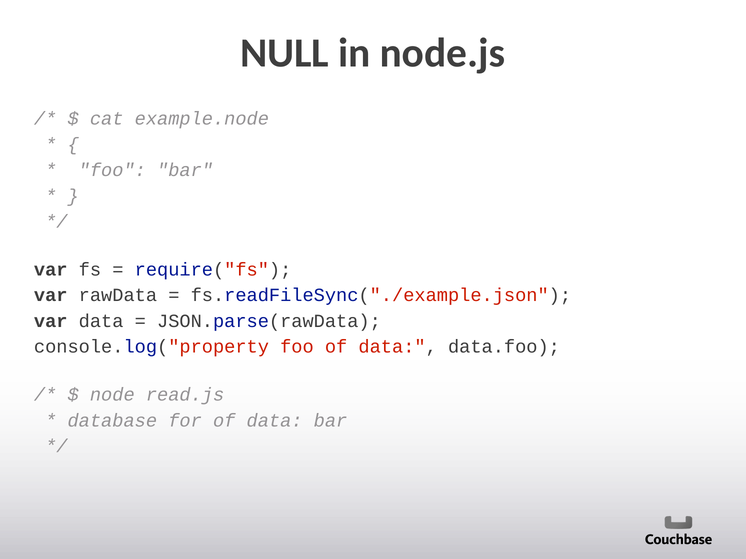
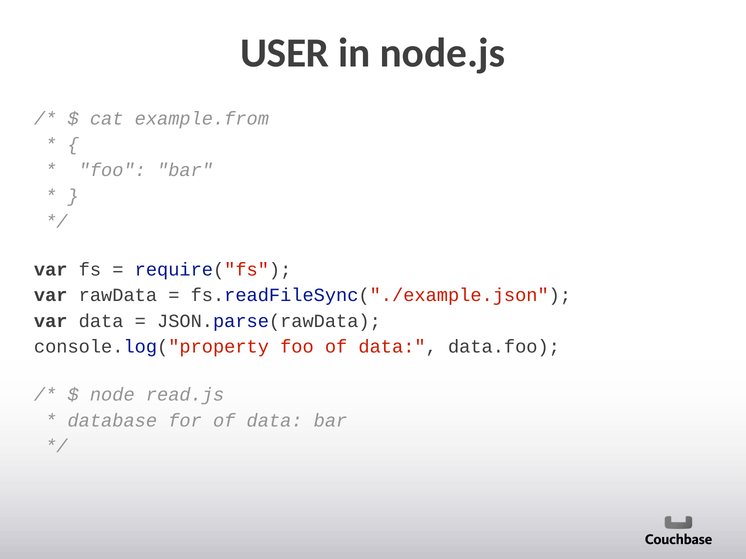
NULL: NULL -> USER (285, 53)
example.node: example.node -> example.from (202, 119)
